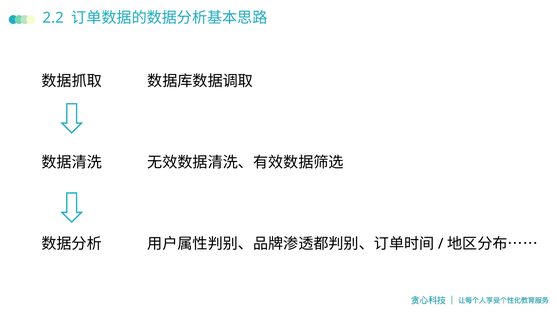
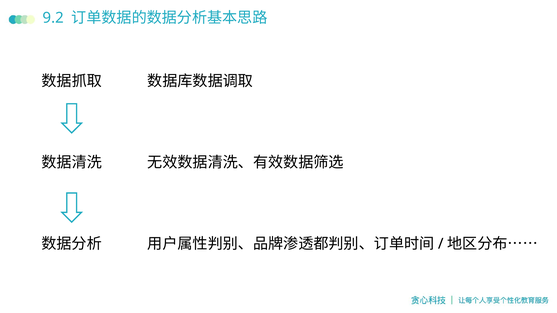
2.2: 2.2 -> 9.2 (53, 18)
